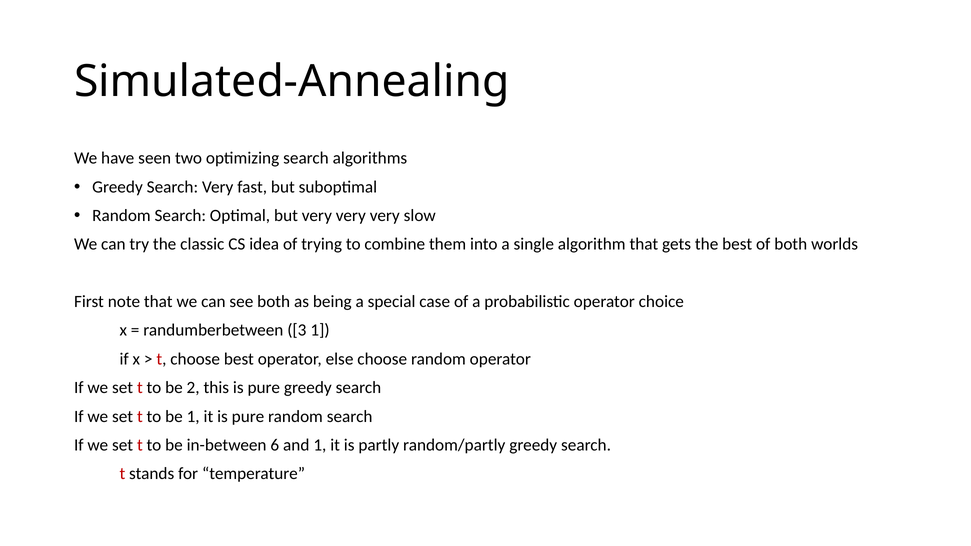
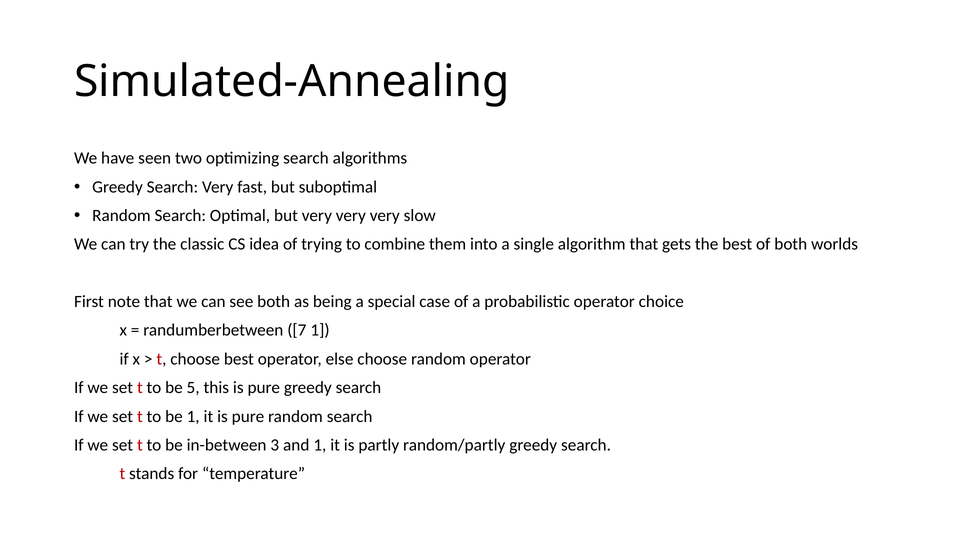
3: 3 -> 7 (297, 330)
2: 2 -> 5 (193, 388)
6: 6 -> 3 (275, 445)
